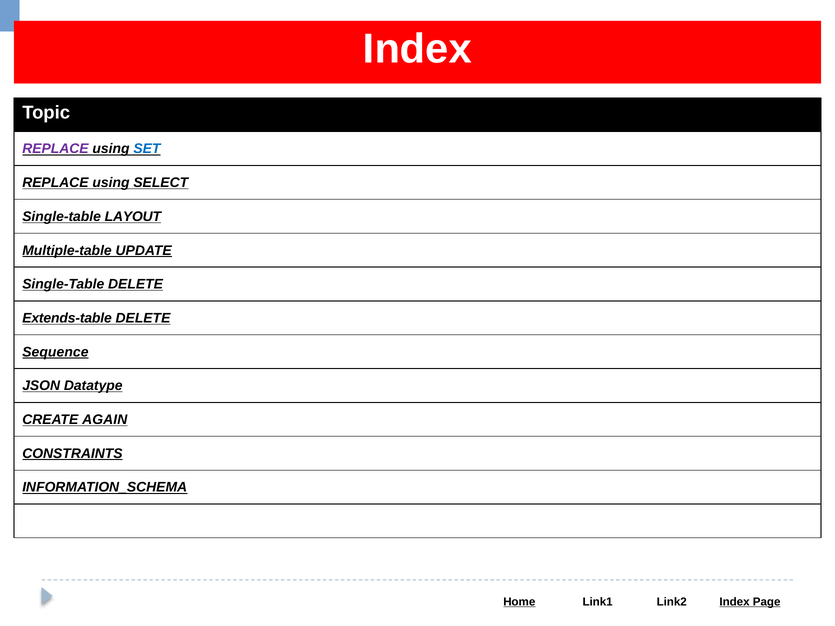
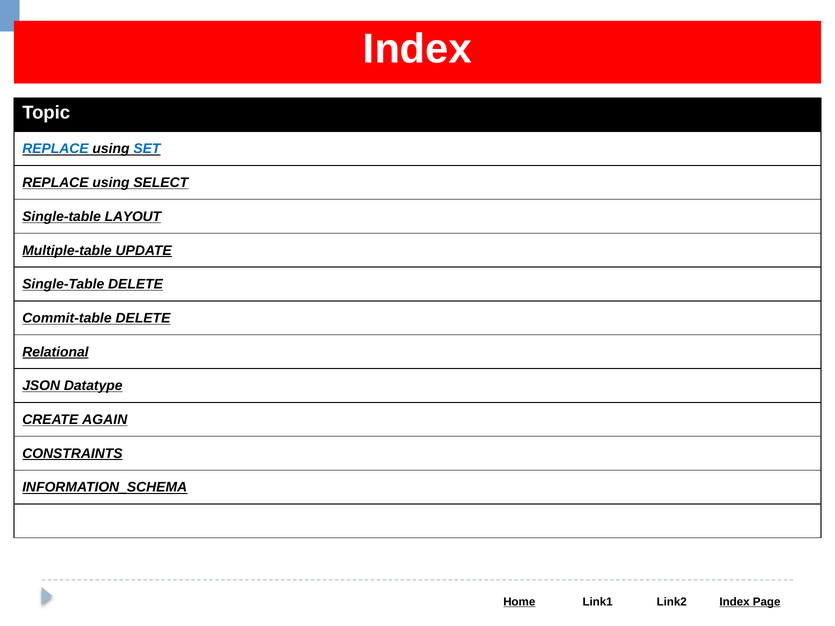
REPLACE colour: purple -> blue (55, 149)
Extends-table: Extends-table -> Commit-table (67, 318)
Sequence: Sequence -> Relational (55, 352)
